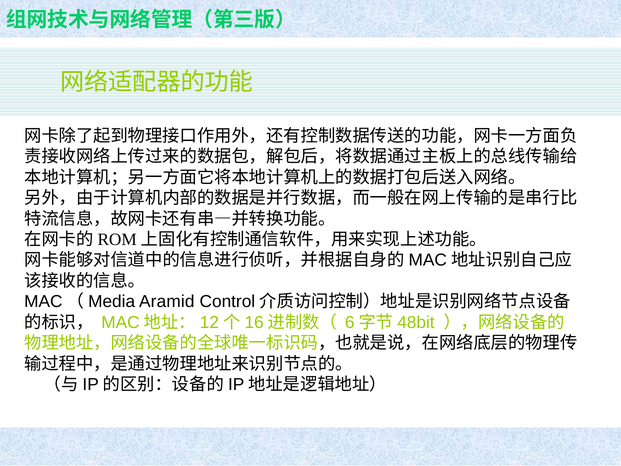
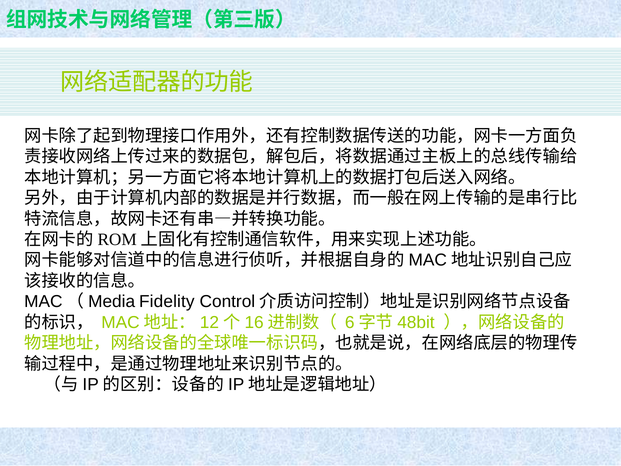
Aramid: Aramid -> Fidelity (167, 302)
